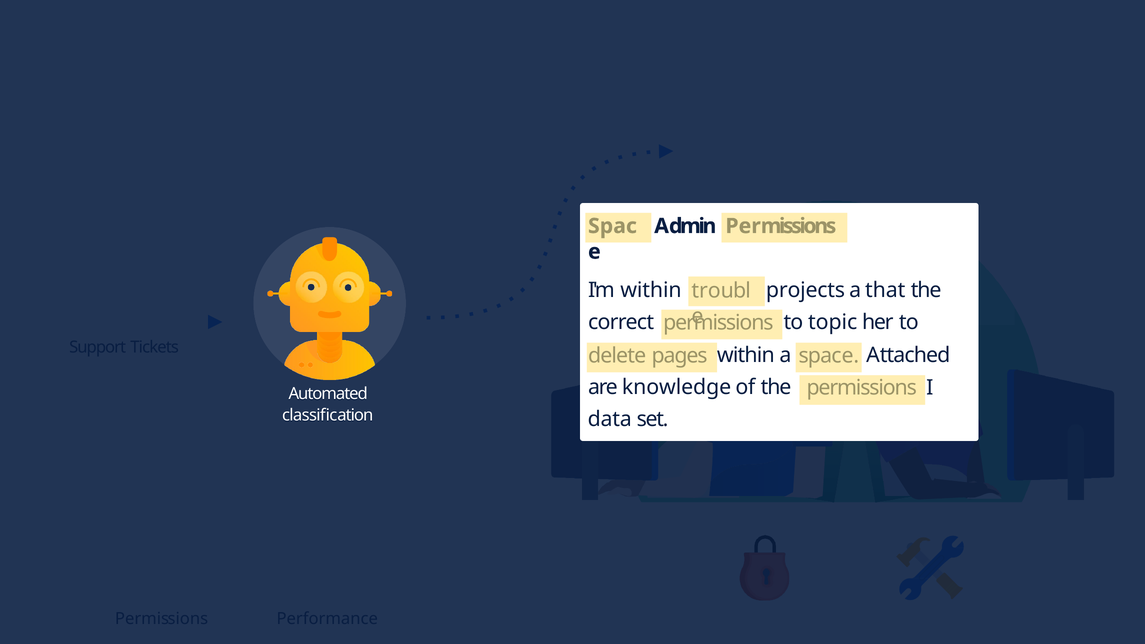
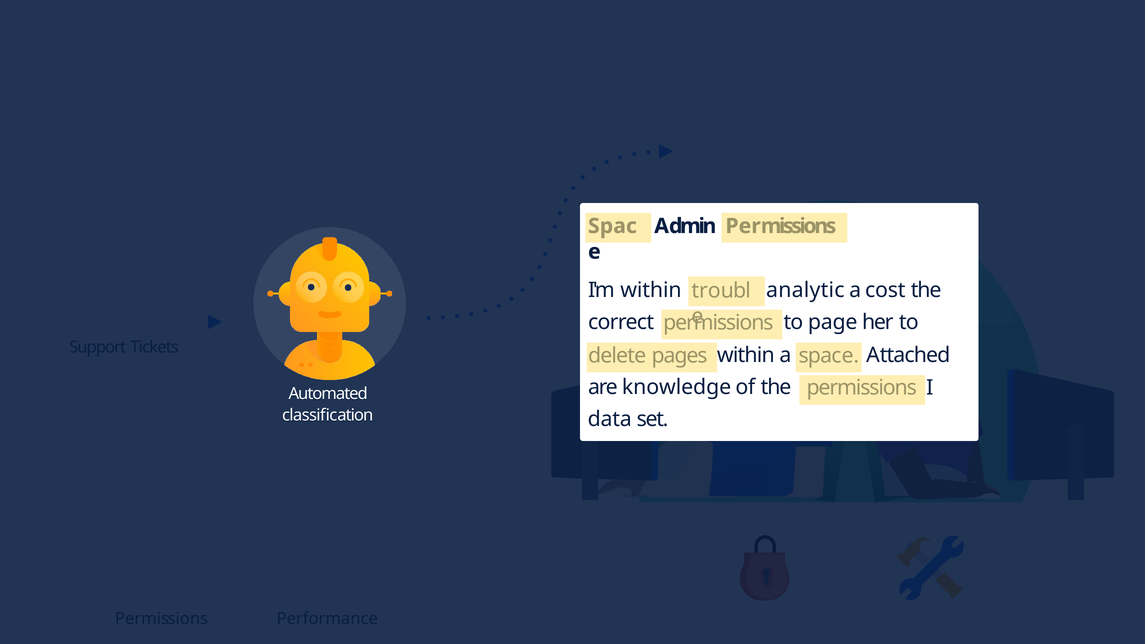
projects: projects -> analytic (805, 290)
that: that -> cost (885, 290)
topic: topic -> page (833, 322)
